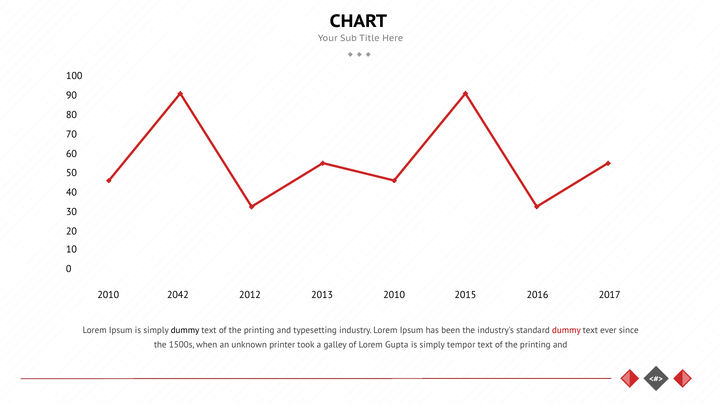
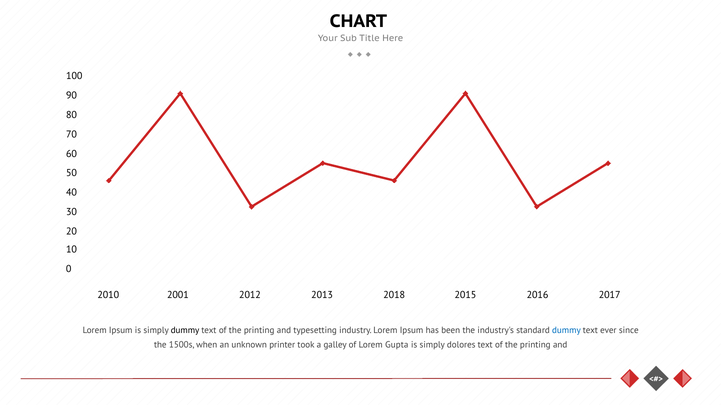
2042: 2042 -> 2001 (178, 295)
2013 2010: 2010 -> 2018 (394, 295)
dummy colour: red -> blue (566, 330)
tempor: tempor -> dolores (461, 346)
